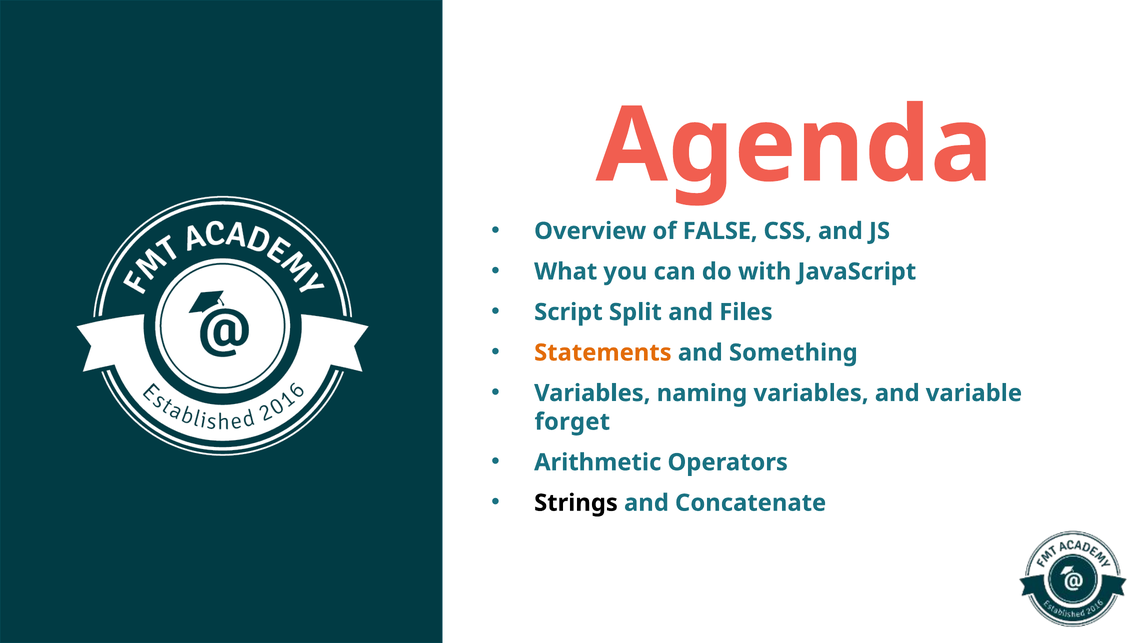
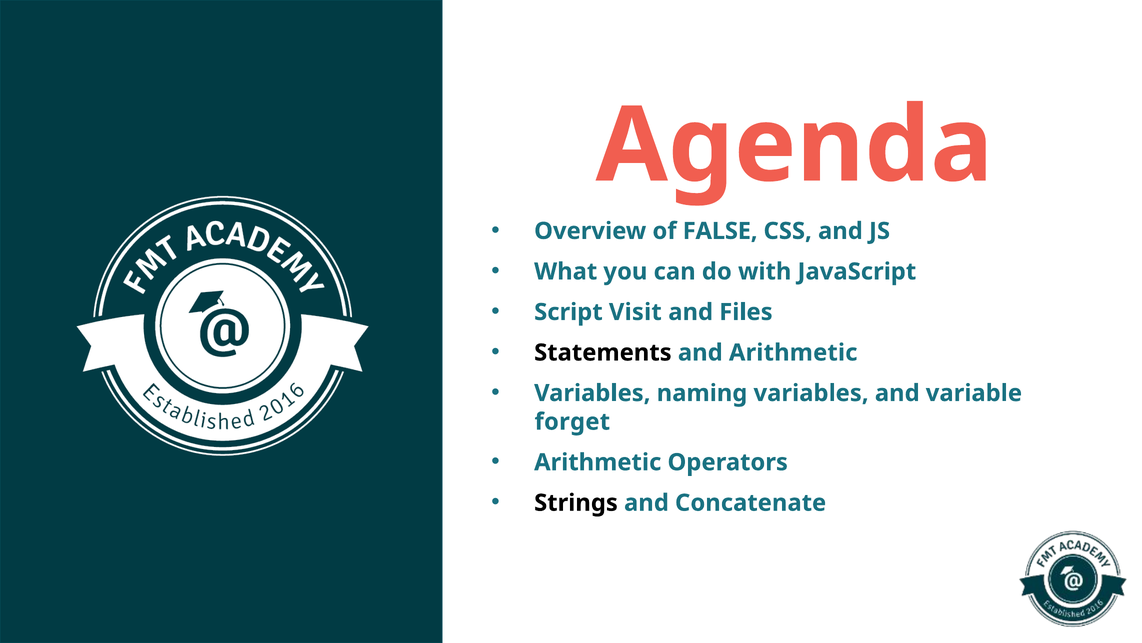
Split: Split -> Visit (635, 312)
Statements colour: orange -> black (603, 352)
and Something: Something -> Arithmetic (793, 352)
